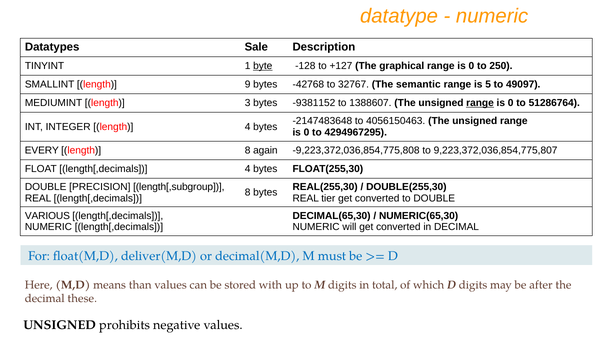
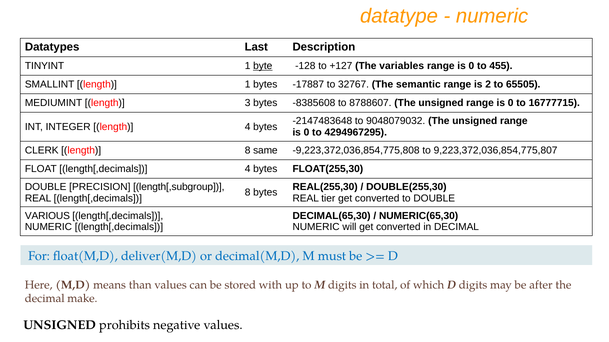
Sale: Sale -> Last (256, 47)
graphical: graphical -> variables (402, 66)
250: 250 -> 455 (501, 66)
length 9: 9 -> 1 (248, 85)
-42768: -42768 -> -17887 (308, 85)
5: 5 -> 2 (488, 85)
49097: 49097 -> 65505 (523, 85)
-9381152: -9381152 -> -8385608 (314, 103)
1388607: 1388607 -> 8788607 (370, 103)
range underline: present -> none (480, 103)
51286764: 51286764 -> 16777715 (554, 103)
4056150463: 4056150463 -> 9048079032 (396, 121)
EVERY: EVERY -> CLERK (42, 151)
again: again -> same (265, 151)
these: these -> make (82, 299)
